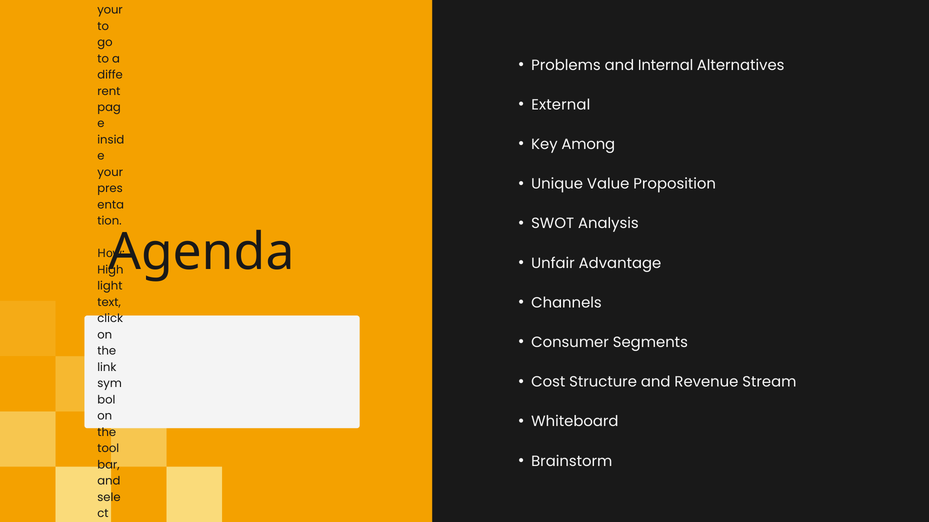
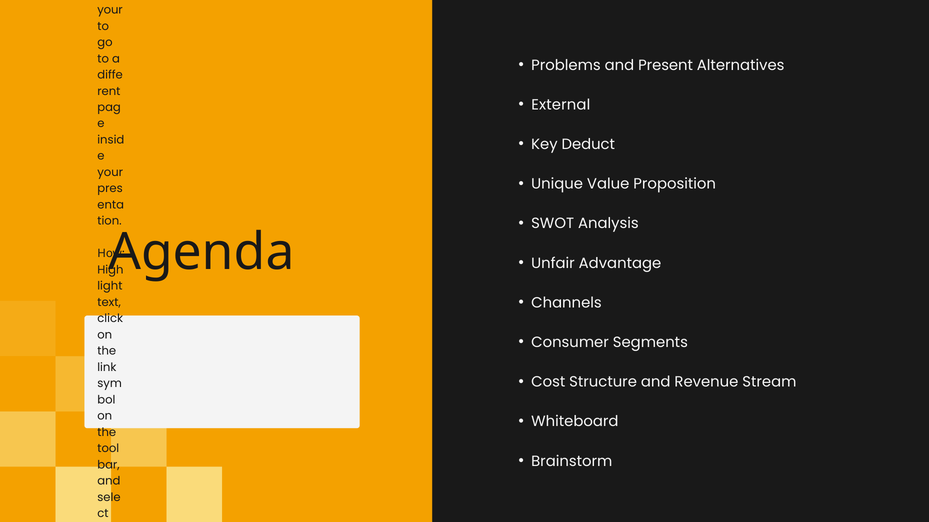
Internal: Internal -> Present (666, 65)
Among: Among -> Deduct (588, 144)
